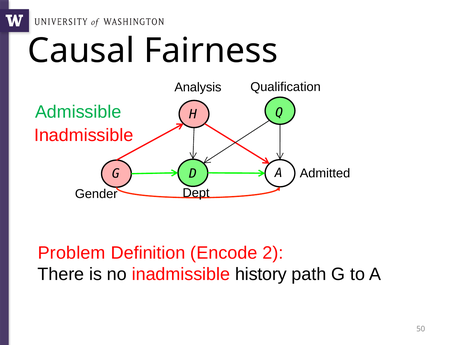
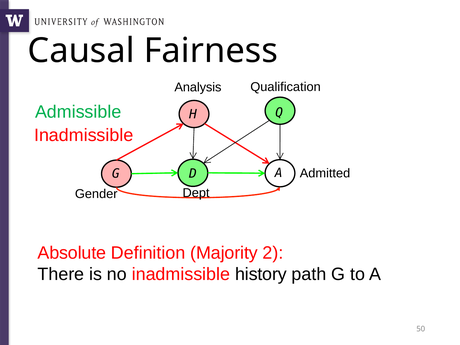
Problem: Problem -> Absolute (72, 253)
Encode: Encode -> Majority (224, 253)
